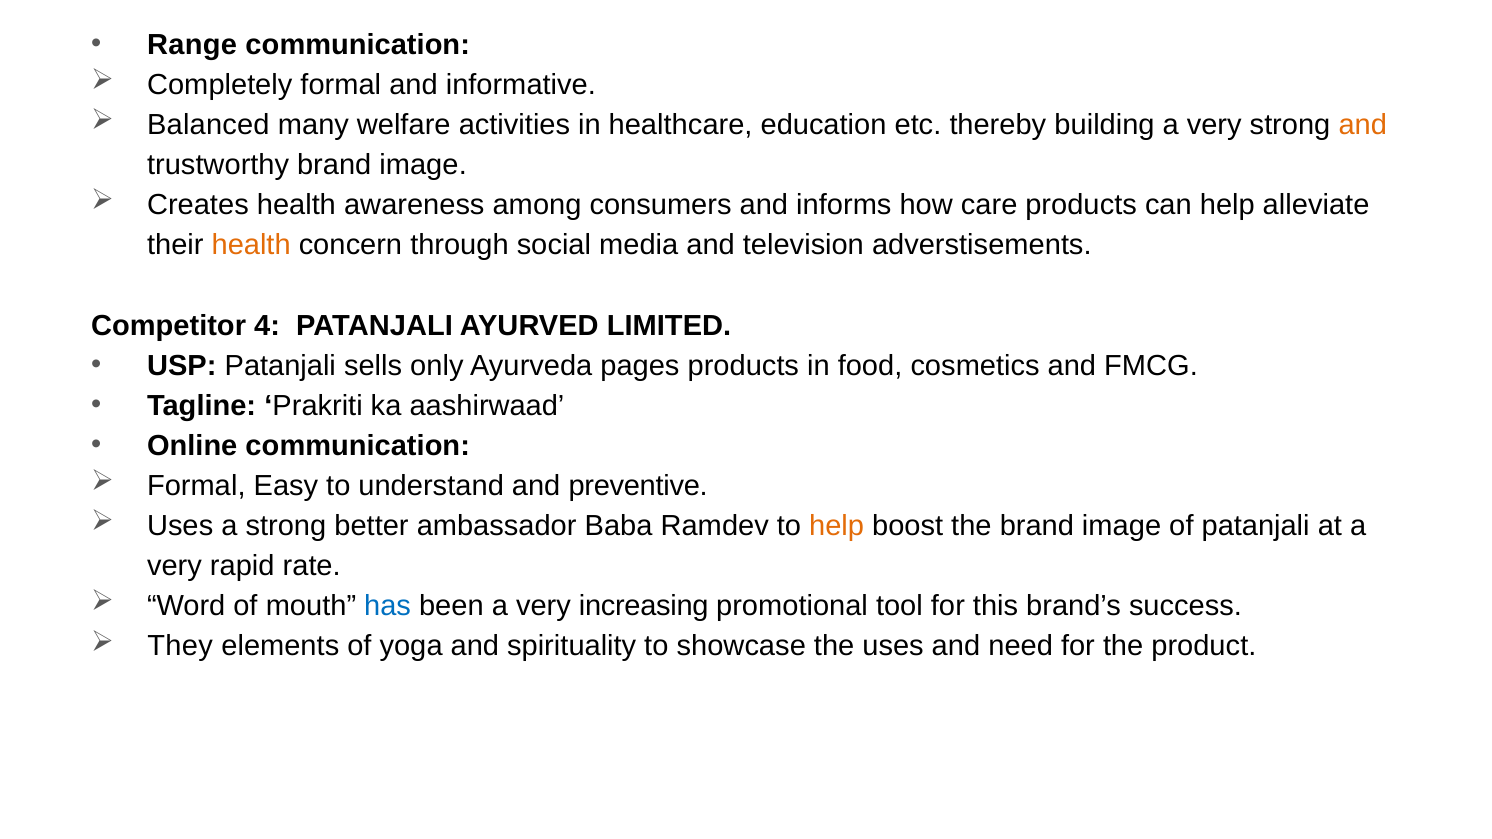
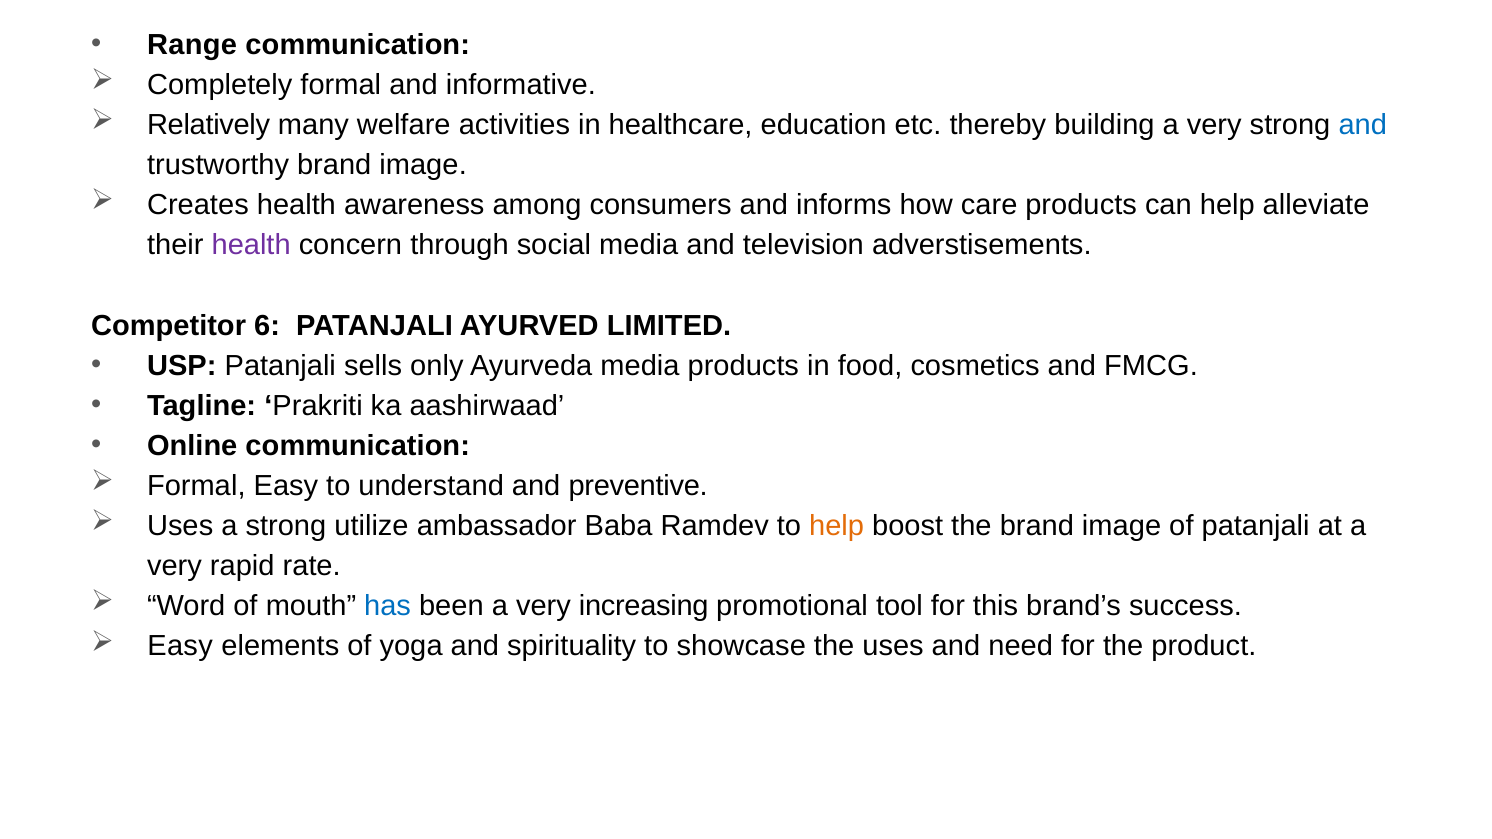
Balanced: Balanced -> Relatively (209, 125)
and colour: orange -> blue (1363, 125)
health colour: orange -> purple (251, 245)
4: 4 -> 6 (267, 326)
Ayurveda pages: pages -> media (640, 366)
better: better -> utilize (372, 526)
They: They -> Easy (180, 646)
